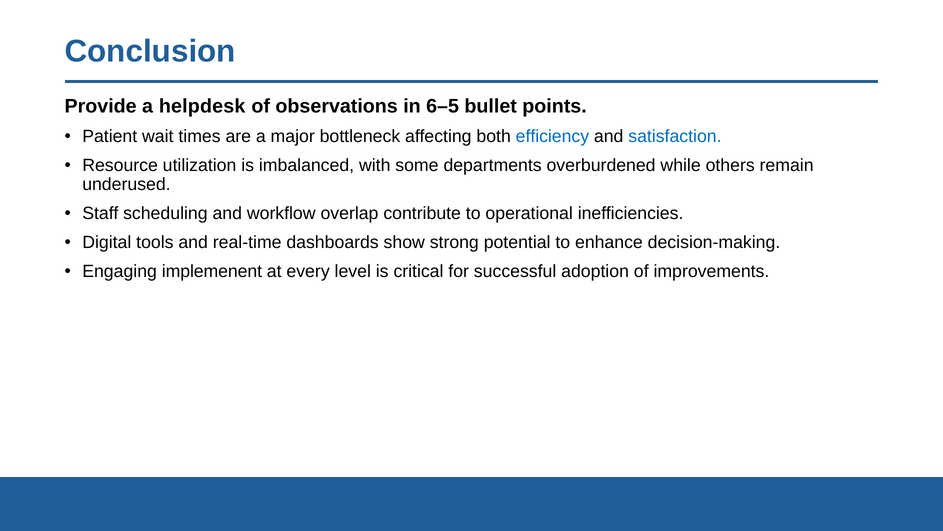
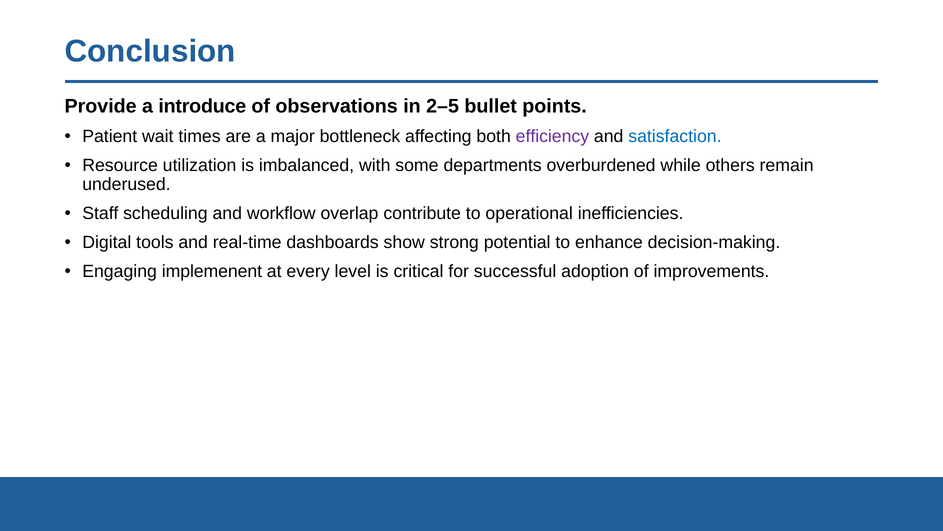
helpdesk: helpdesk -> introduce (202, 106)
6–5: 6–5 -> 2–5 (443, 106)
efficiency colour: blue -> purple (552, 136)
